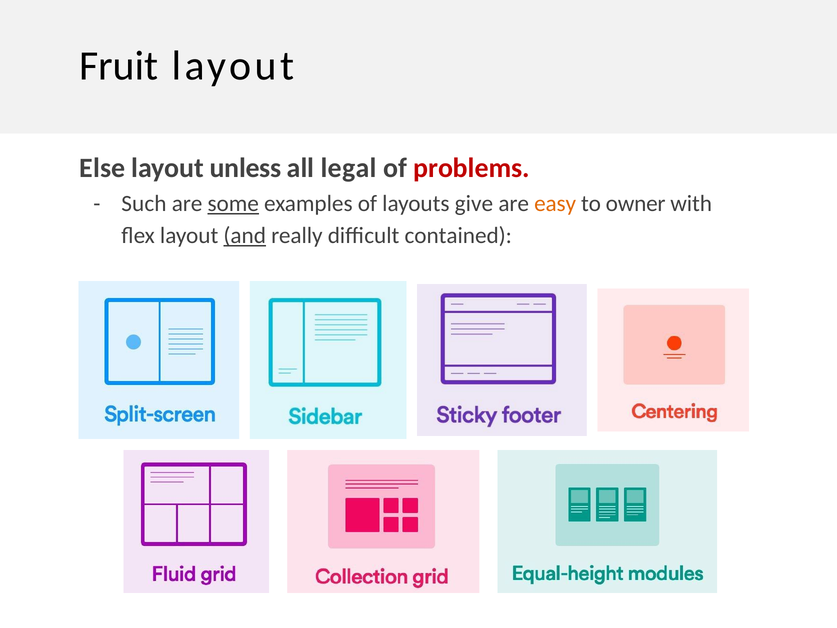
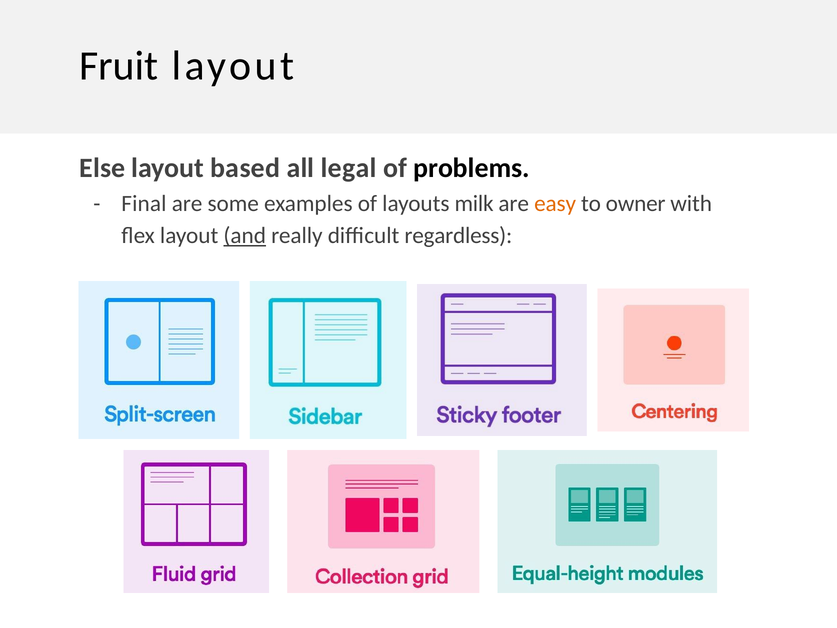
unless: unless -> based (245, 168)
problems colour: red -> black (471, 168)
Such: Such -> Final (144, 203)
some underline: present -> none (233, 203)
give: give -> milk (474, 203)
contained: contained -> regardless (458, 236)
